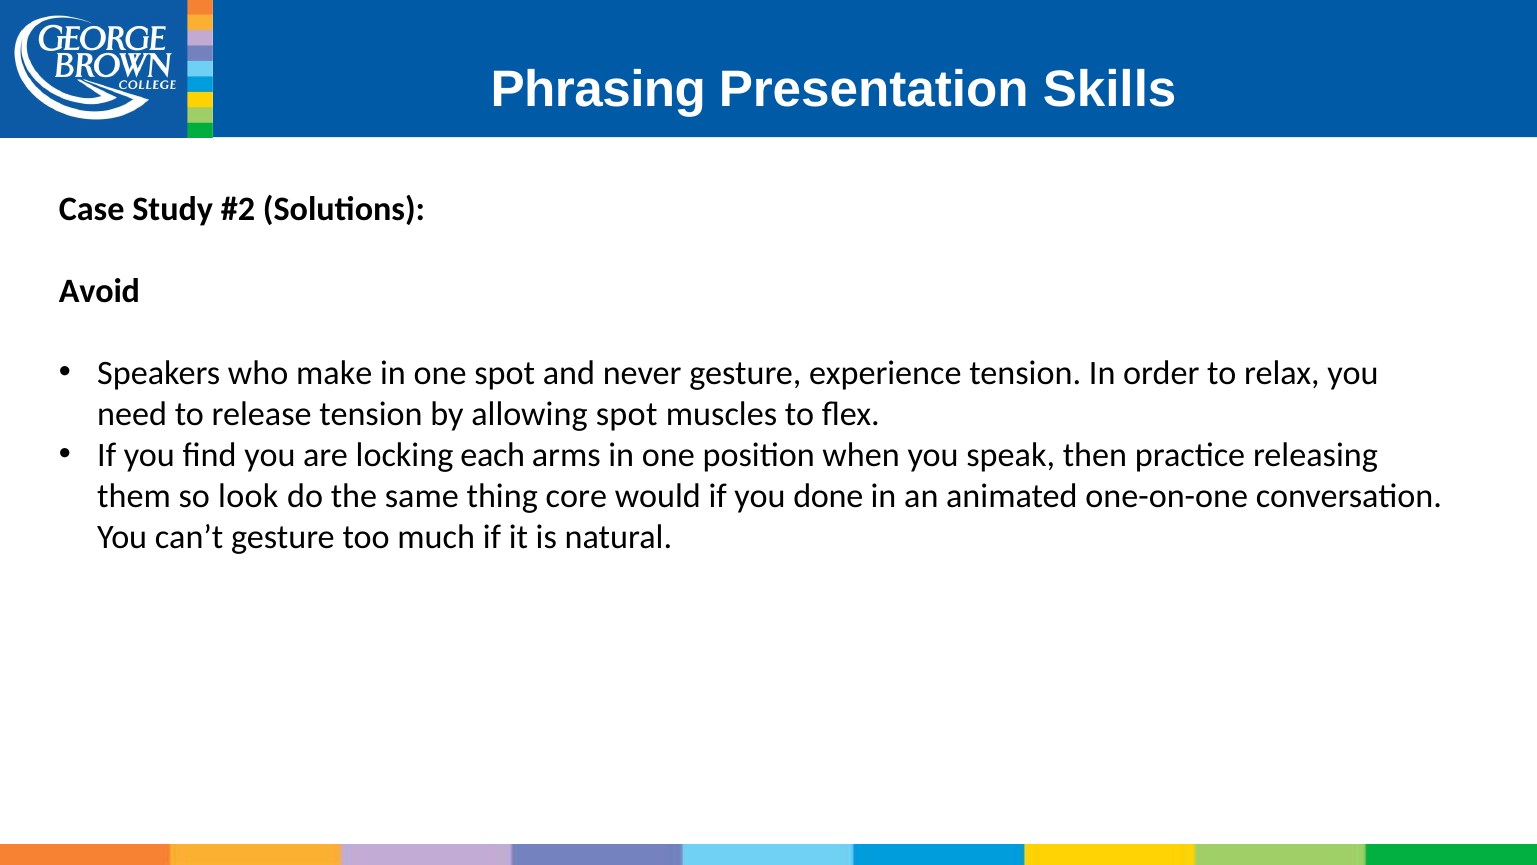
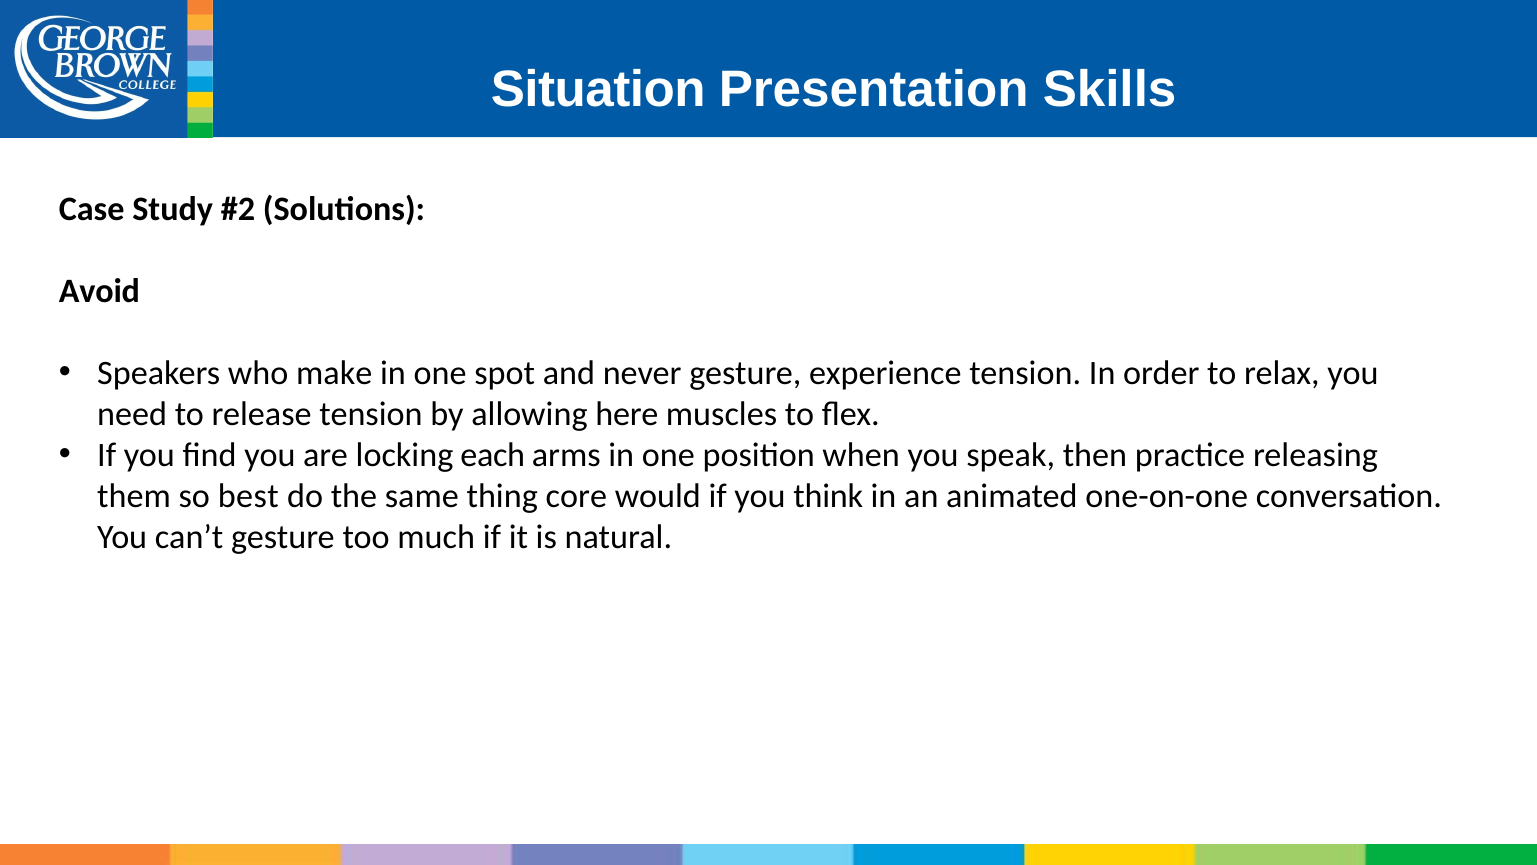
Phrasing: Phrasing -> Situation (598, 89)
allowing spot: spot -> here (627, 414)
look: look -> best (248, 496)
done: done -> think (828, 496)
